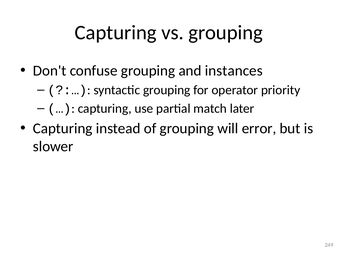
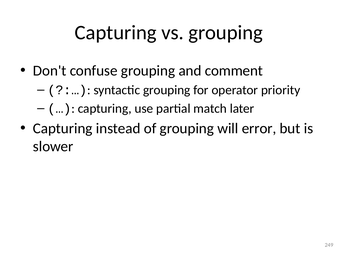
instances: instances -> comment (234, 71)
